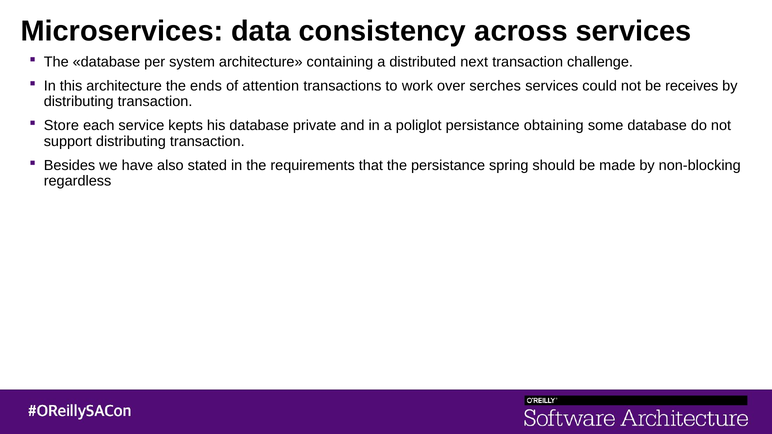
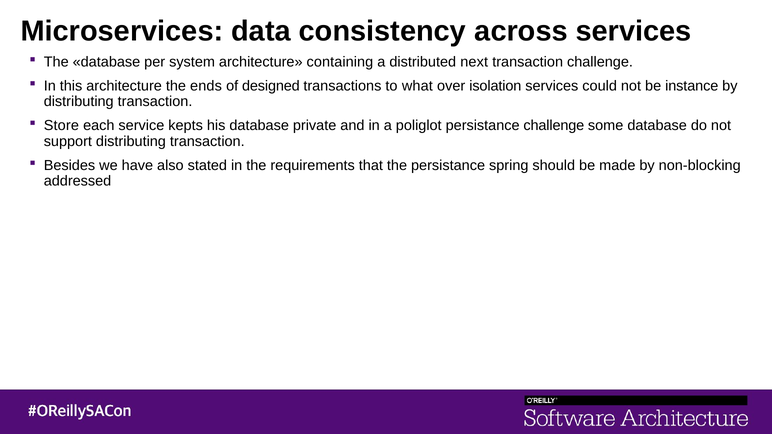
attention: attention -> designed (271, 86)
work: work -> what (417, 86)
serches: serches -> isolation (495, 86)
receives: receives -> instance (692, 86)
persistance obtaining: obtaining -> challenge (554, 126)
regardless: regardless -> addressed (78, 181)
